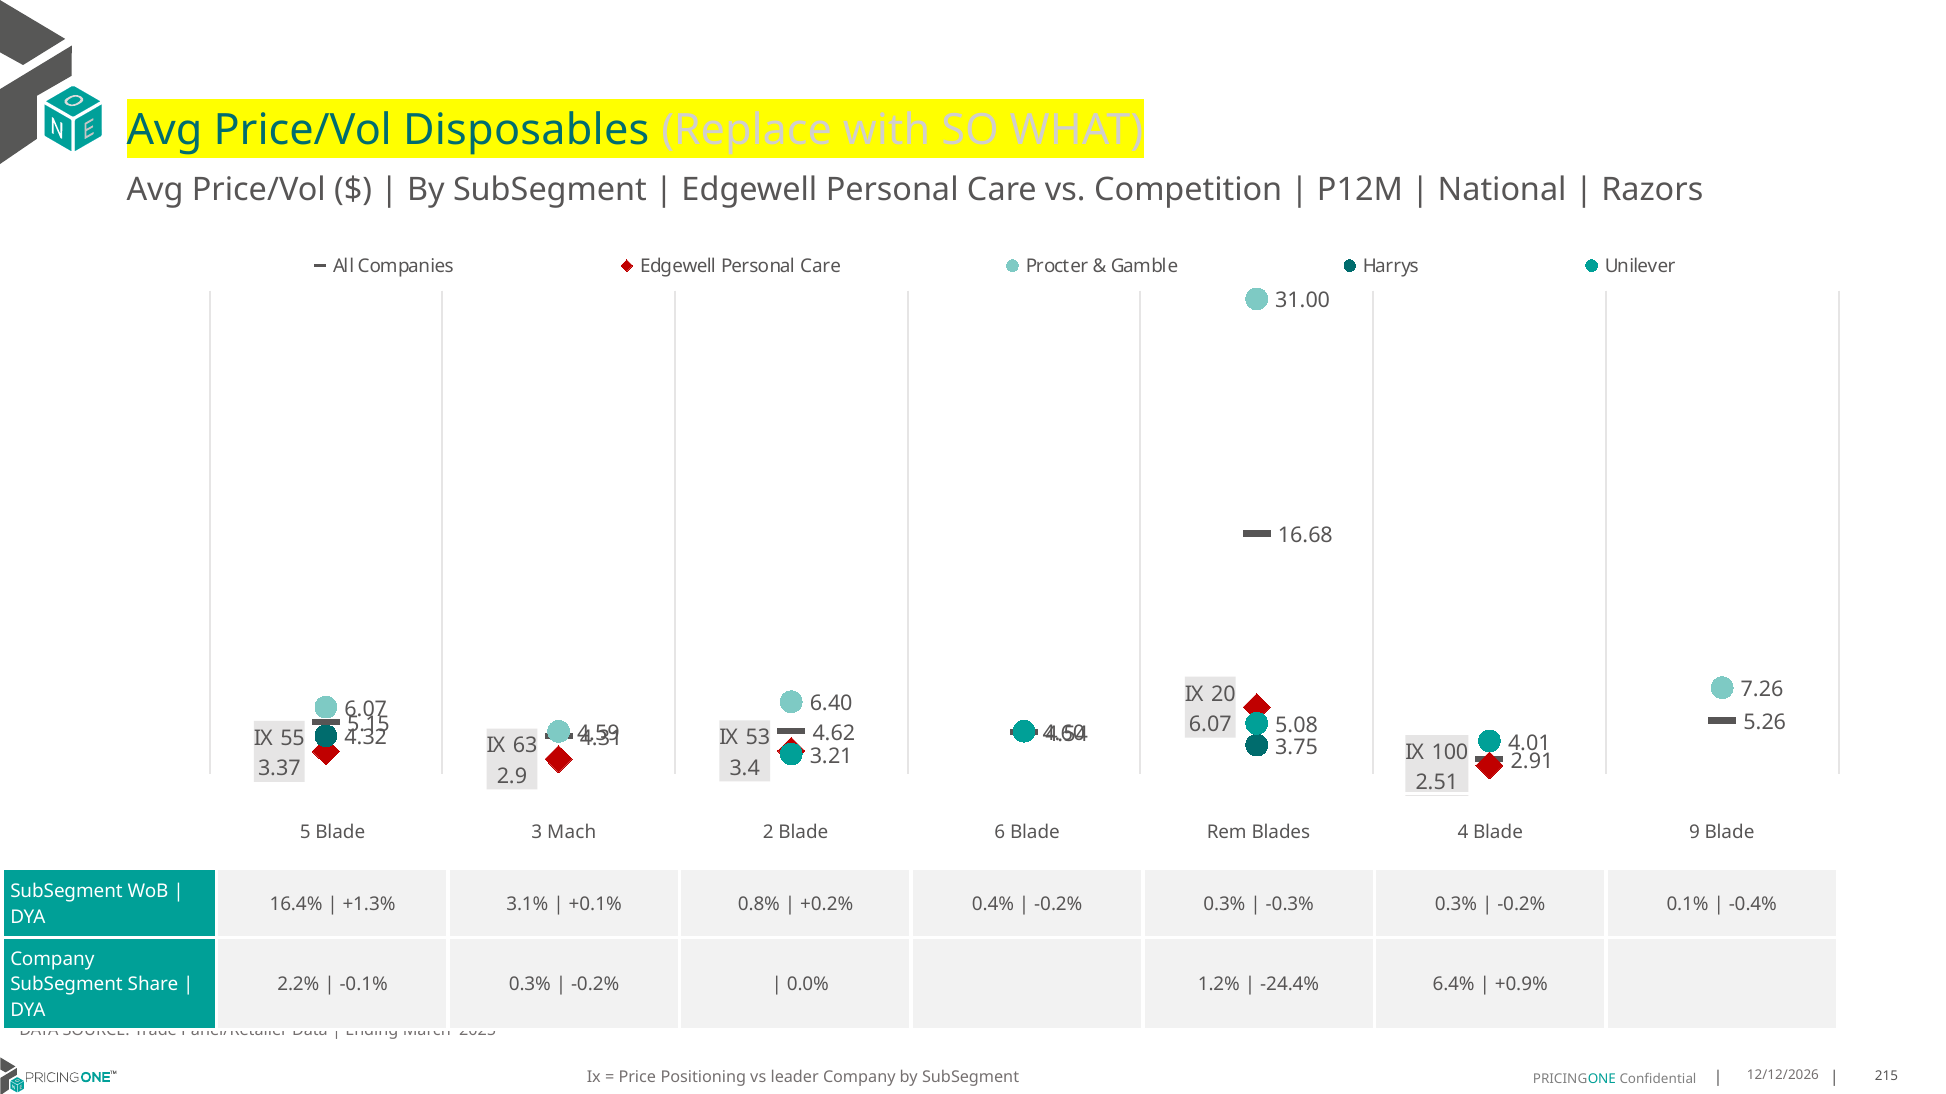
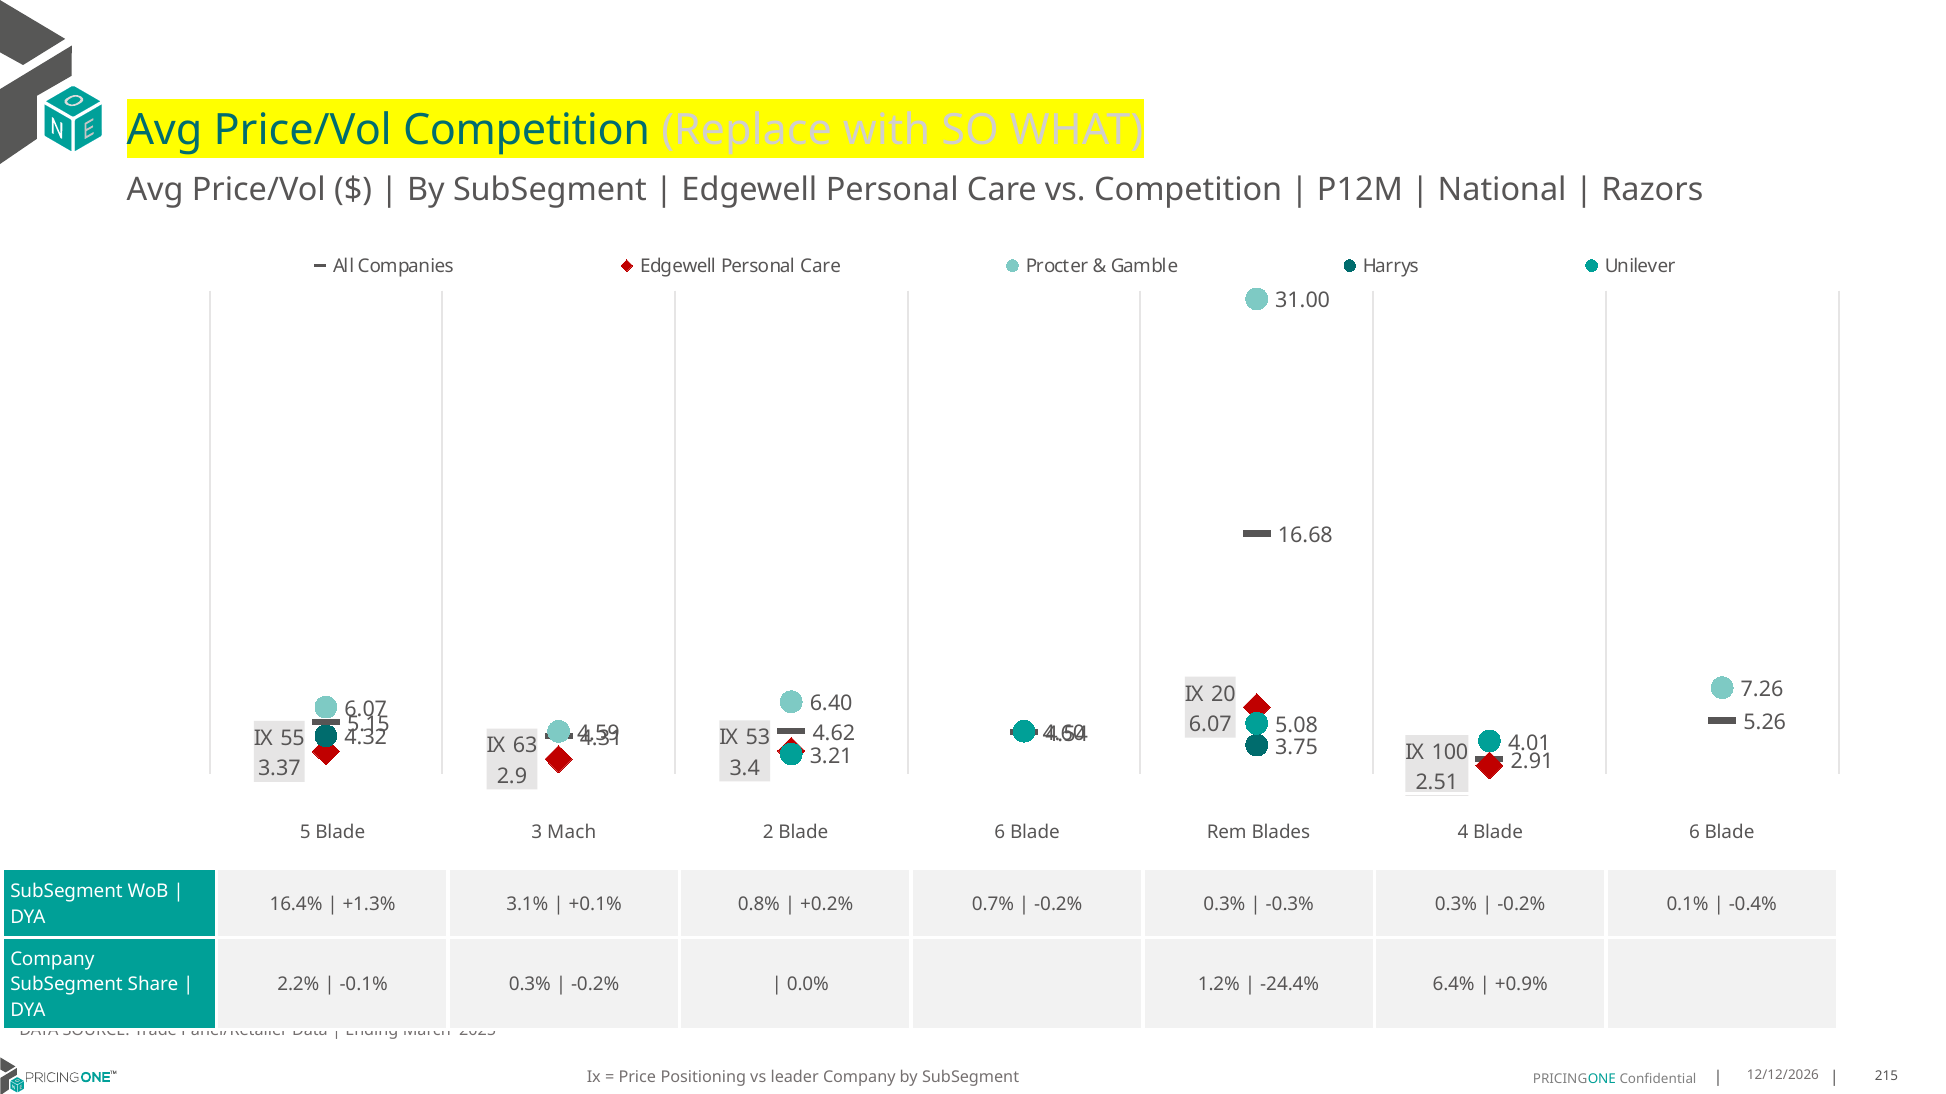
Price/Vol Disposables: Disposables -> Competition (527, 131)
4 Blade 9: 9 -> 6 (1694, 833)
0.4%: 0.4% -> 0.7% (993, 905)
